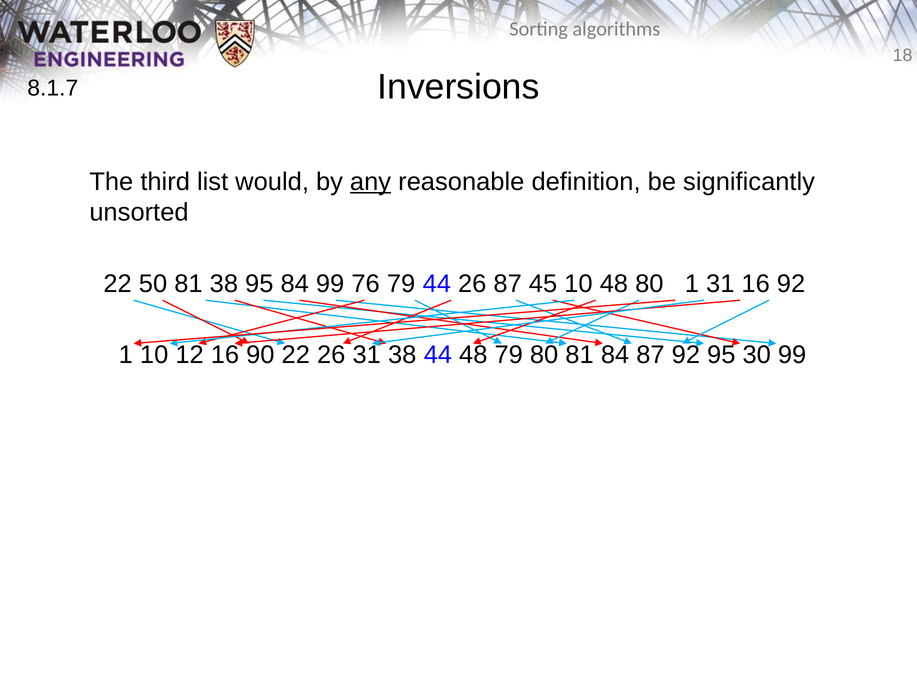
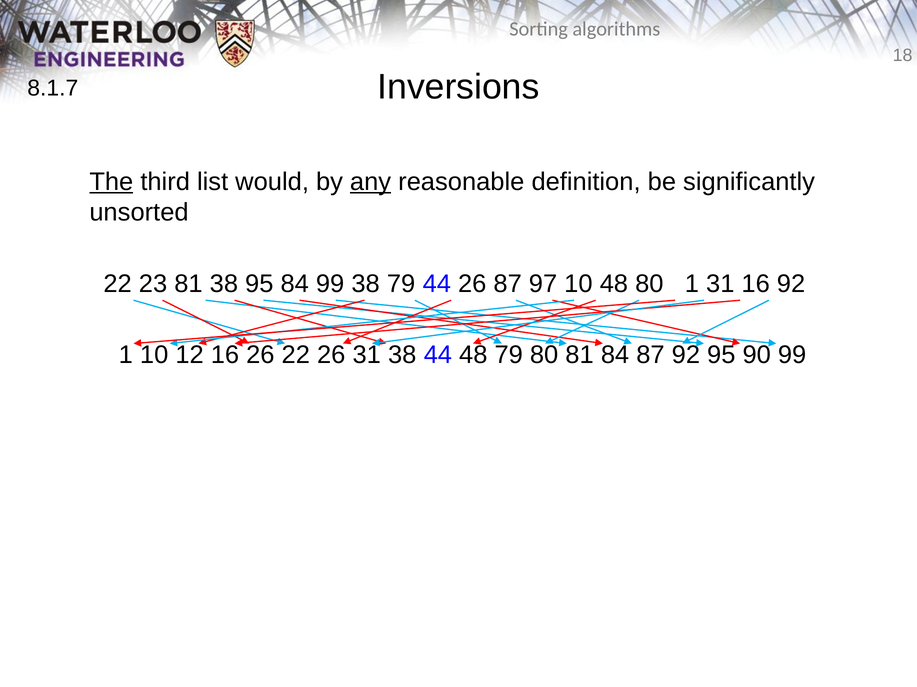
The underline: none -> present (111, 182)
50: 50 -> 23 (153, 284)
99 76: 76 -> 38 (366, 284)
45: 45 -> 97 (543, 284)
16 90: 90 -> 26 (260, 355)
30: 30 -> 90 (757, 355)
